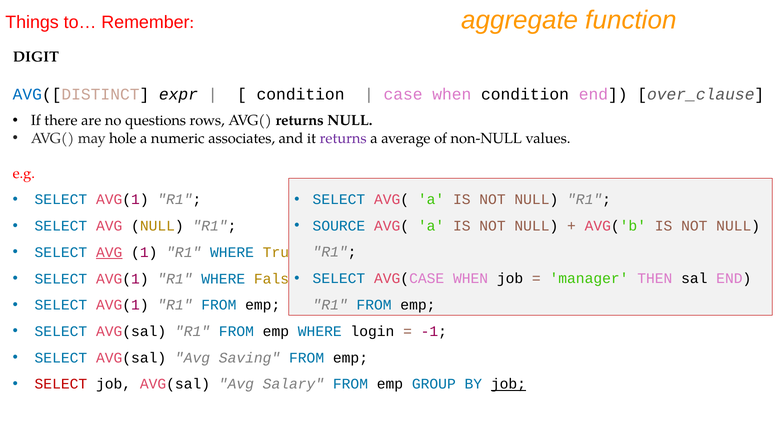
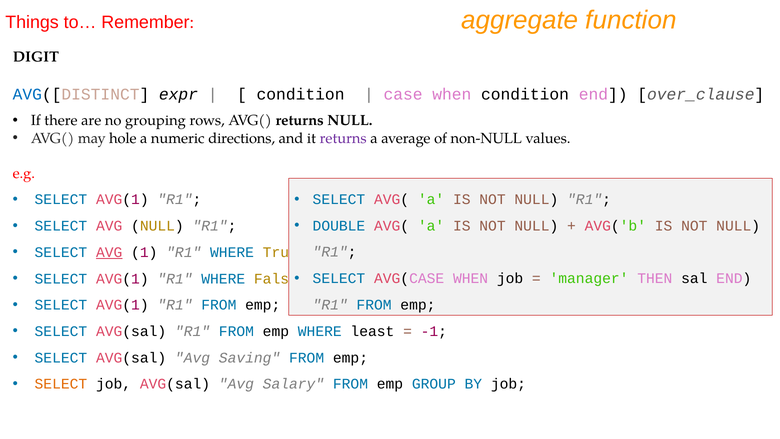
questions: questions -> grouping (155, 121)
associates: associates -> directions (242, 138)
SOURCE: SOURCE -> DOUBLE (339, 226)
login: login -> least (372, 331)
SELECT colour: red -> orange (61, 384)
job underline: present -> none (508, 384)
